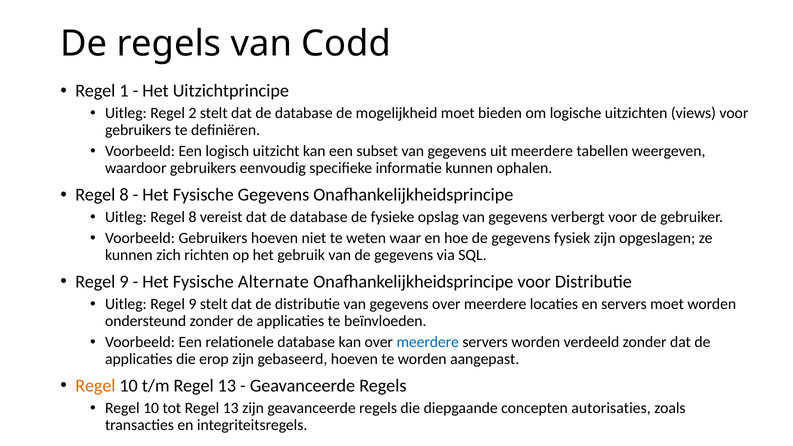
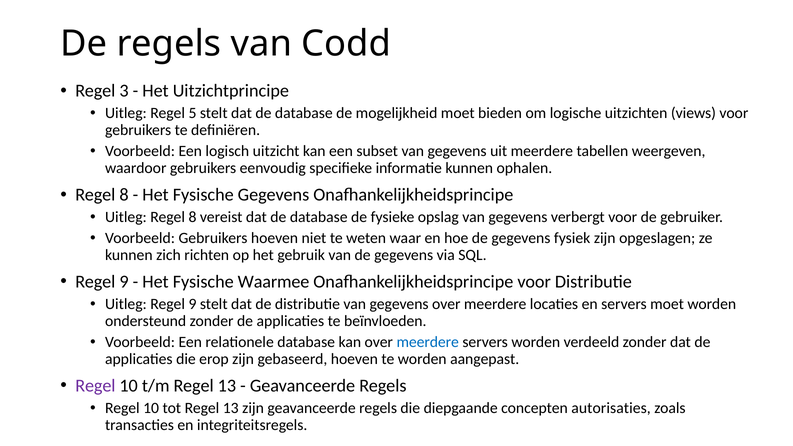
1: 1 -> 3 (124, 91)
2: 2 -> 5 (192, 113)
Alternate: Alternate -> Waarmee (274, 282)
Regel colour: orange -> purple (95, 386)
